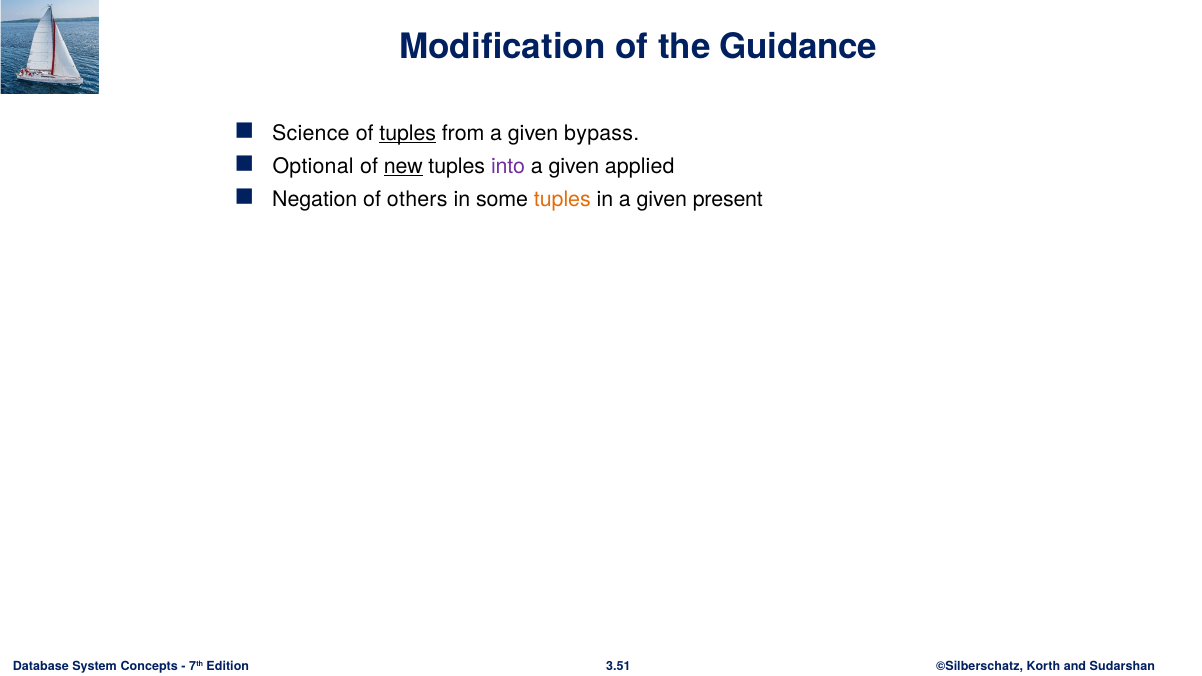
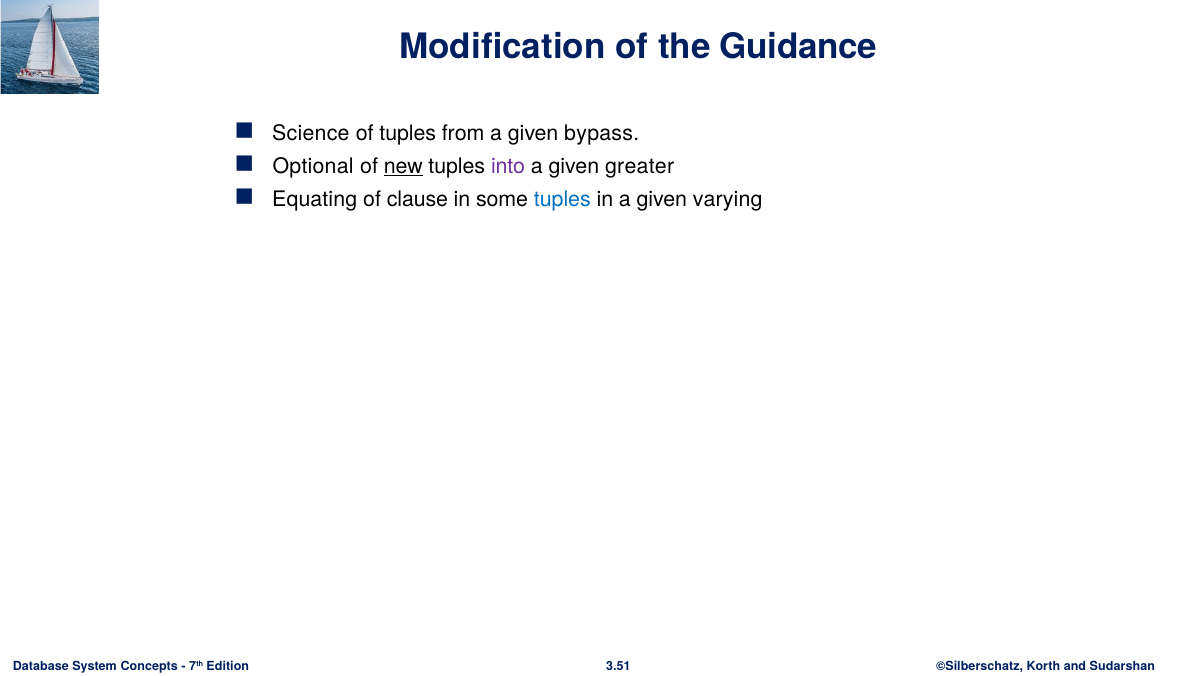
tuples underline: present -> none (408, 133)
applied: applied -> greater (640, 166)
Negation: Negation -> Equating (315, 199)
others: others -> clause (417, 199)
tuples colour: orange -> blue (562, 199)
present: present -> varying (728, 199)
